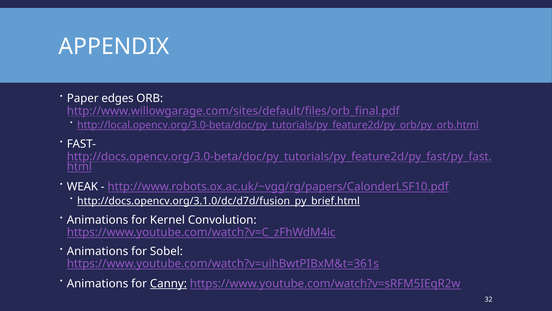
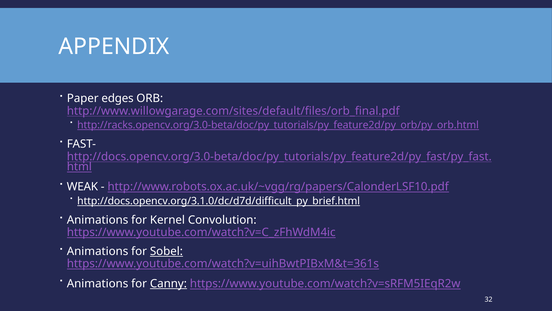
http://local.opencv.org/3.0-beta/doc/py_tutorials/py_feature2d/py_orb/py_orb.html: http://local.opencv.org/3.0-beta/doc/py_tutorials/py_feature2d/py_orb/py_orb.html -> http://racks.opencv.org/3.0-beta/doc/py_tutorials/py_feature2d/py_orb/py_orb.html (278, 125)
http://docs.opencv.org/3.1.0/dc/d7d/fusion_py_brief.html: http://docs.opencv.org/3.1.0/dc/d7d/fusion_py_brief.html -> http://docs.opencv.org/3.1.0/dc/d7d/difficult_py_brief.html (219, 201)
Sobel underline: none -> present (166, 251)
